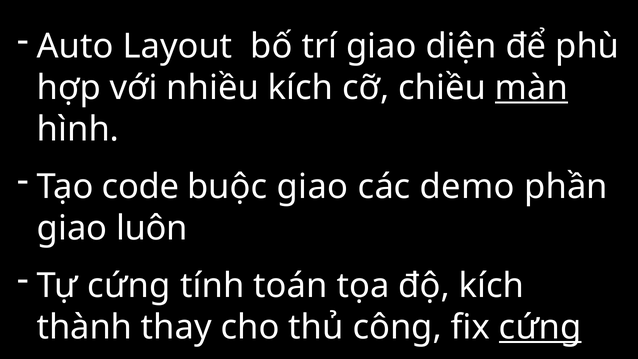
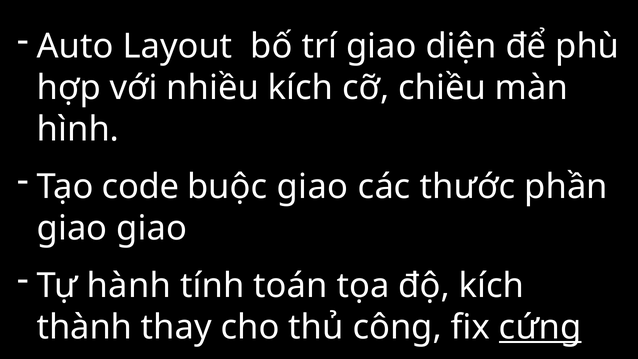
màn underline: present -> none (531, 88)
demo: demo -> thước (467, 187)
giao luôn: luôn -> giao (152, 228)
Tự cứng: cứng -> hành (129, 286)
